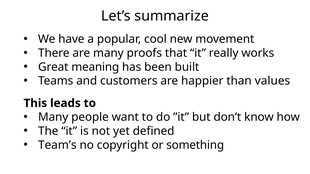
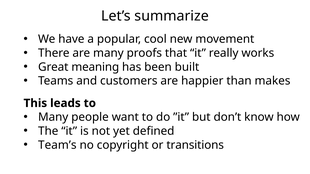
values: values -> makes (273, 81)
something: something -> transitions (195, 145)
